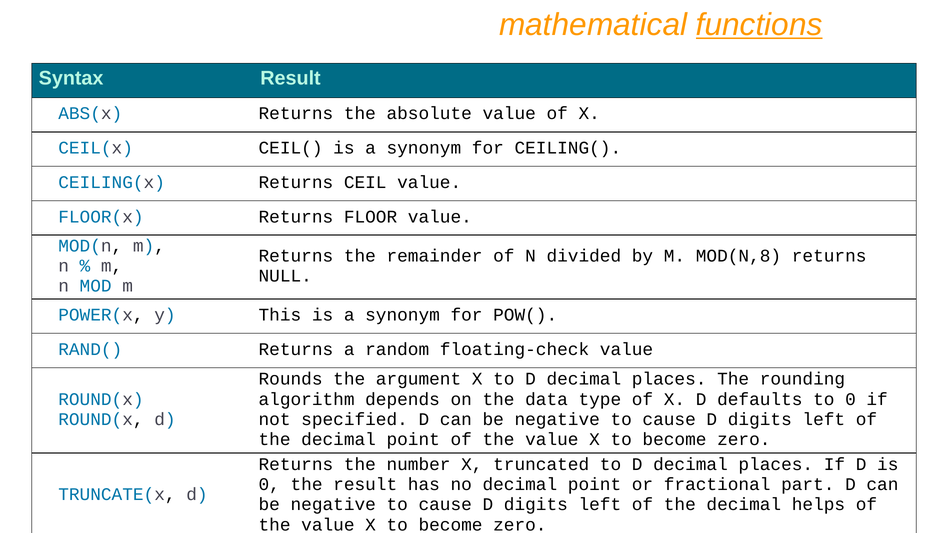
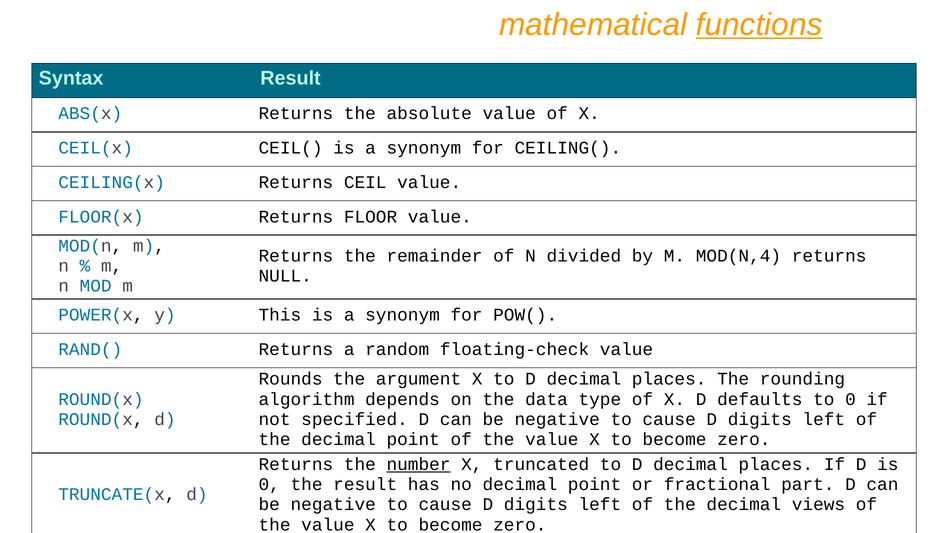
MOD(N,8: MOD(N,8 -> MOD(N,4 (738, 256)
number underline: none -> present (419, 465)
helps: helps -> views (818, 505)
